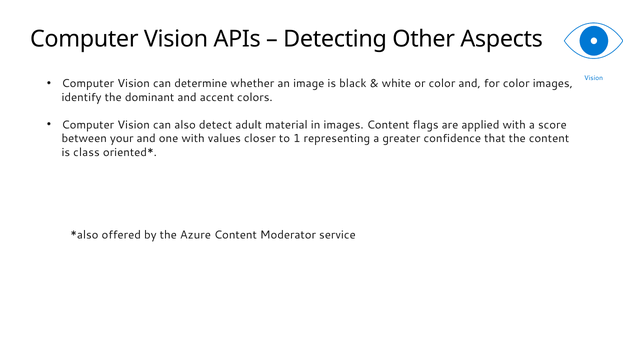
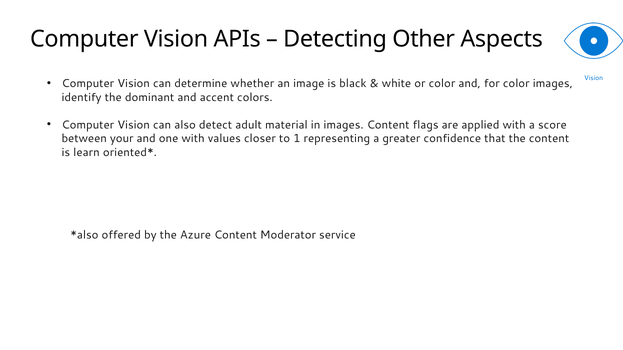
class: class -> learn (87, 152)
